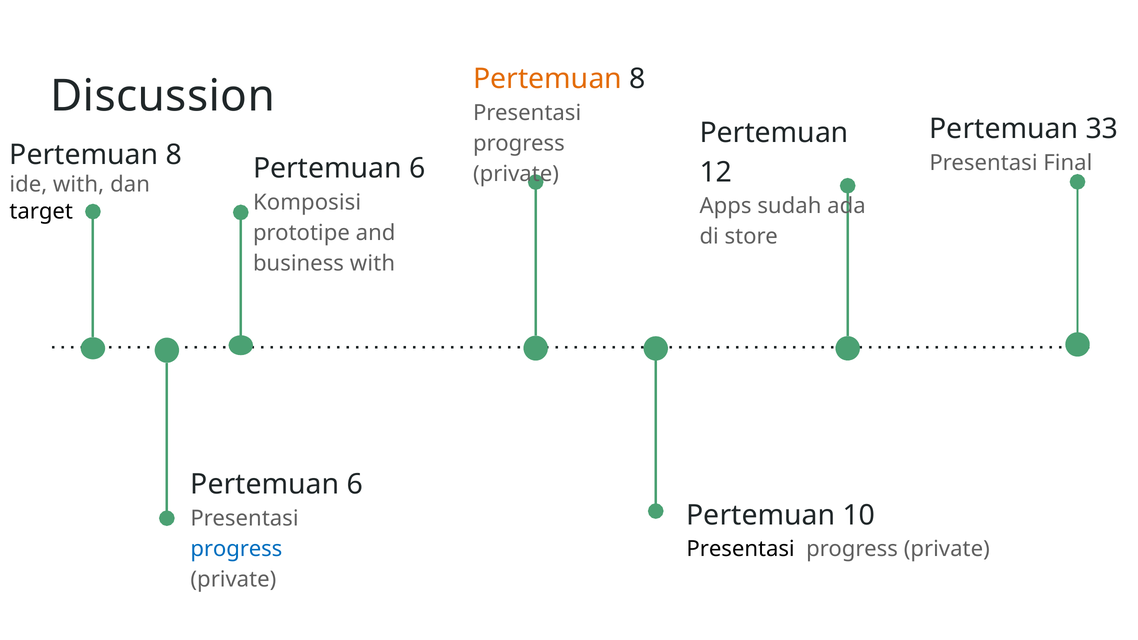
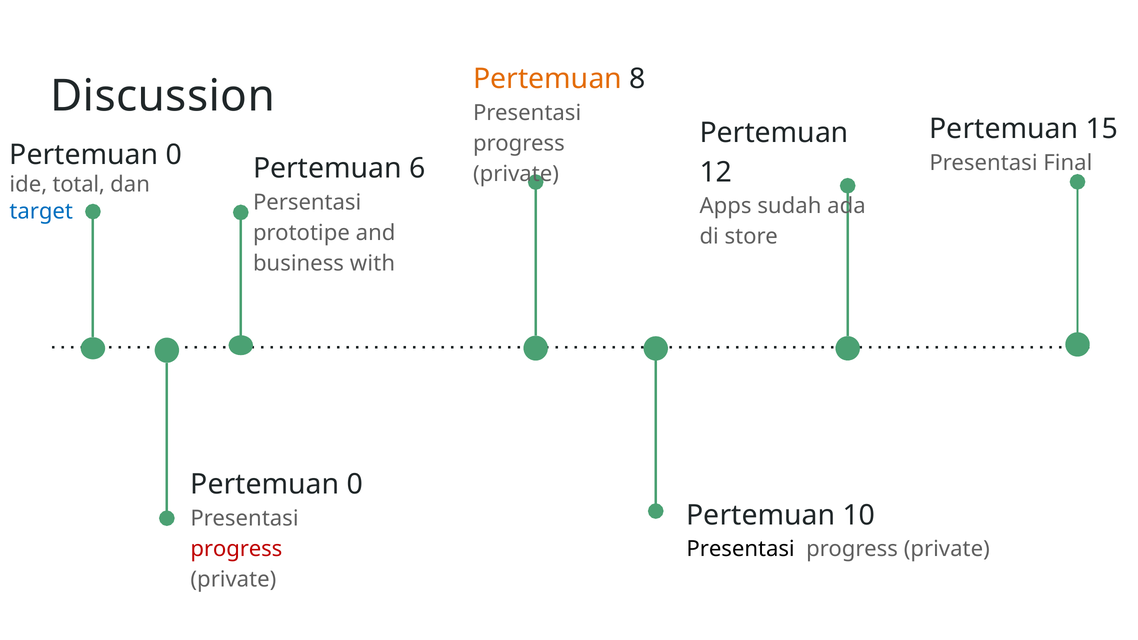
33: 33 -> 15 (1102, 129)
8: 8 -> 0 (174, 155)
ide with: with -> total (79, 185)
Komposisi: Komposisi -> Persentasi (307, 202)
target colour: black -> blue (41, 211)
6: 6 -> 0 (355, 485)
progress colour: blue -> red (236, 549)
